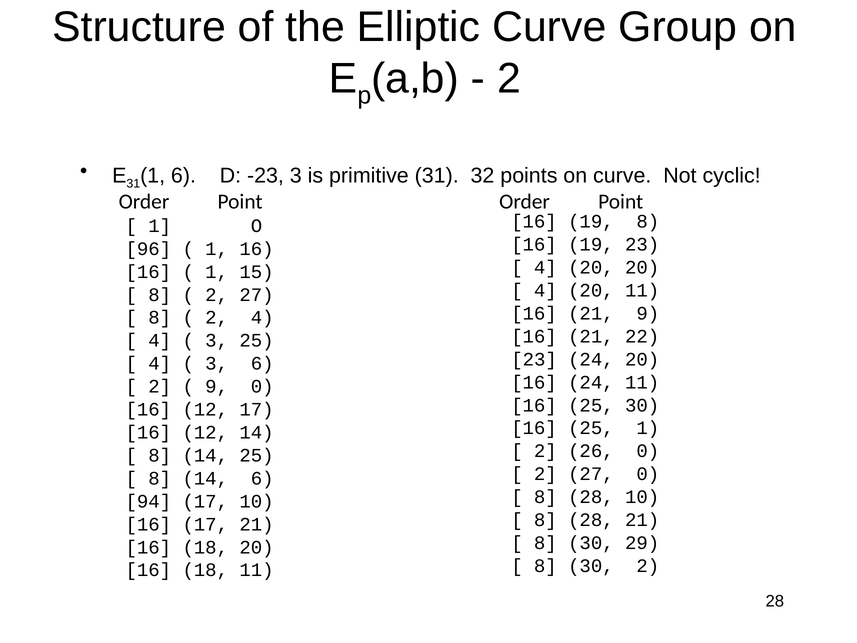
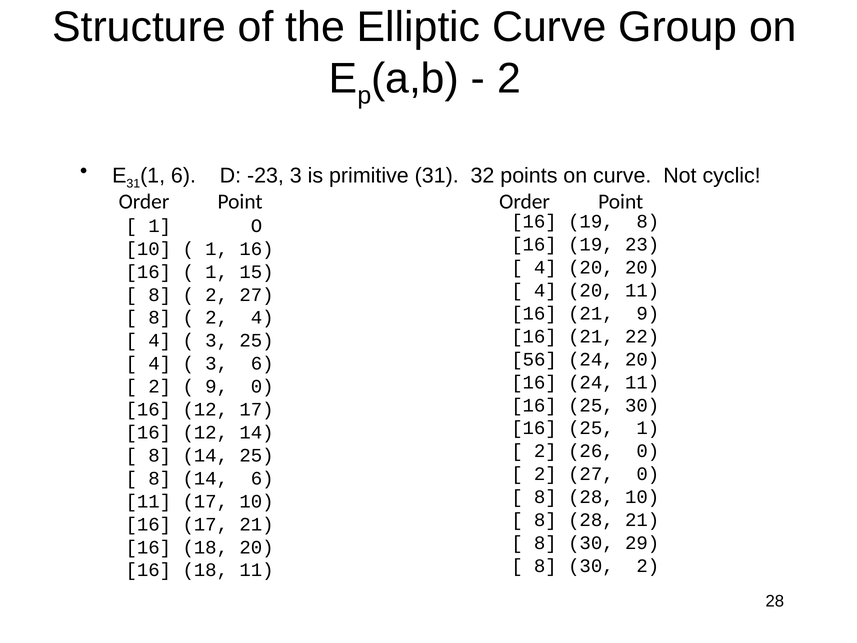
96: 96 -> 10 (148, 249)
23: 23 -> 56 (534, 359)
94: 94 -> 11 (148, 501)
